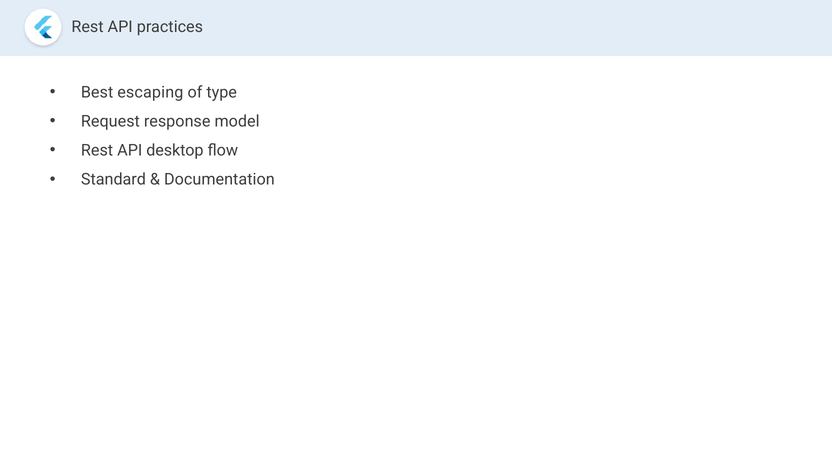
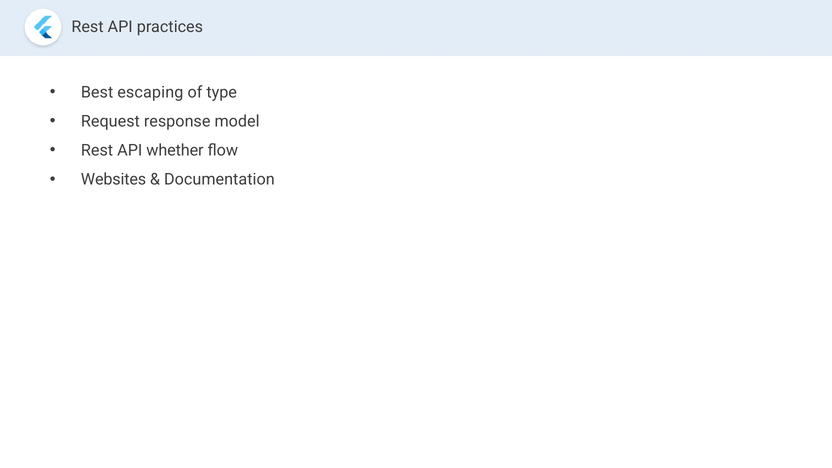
desktop: desktop -> whether (175, 150)
Standard: Standard -> Websites (114, 180)
